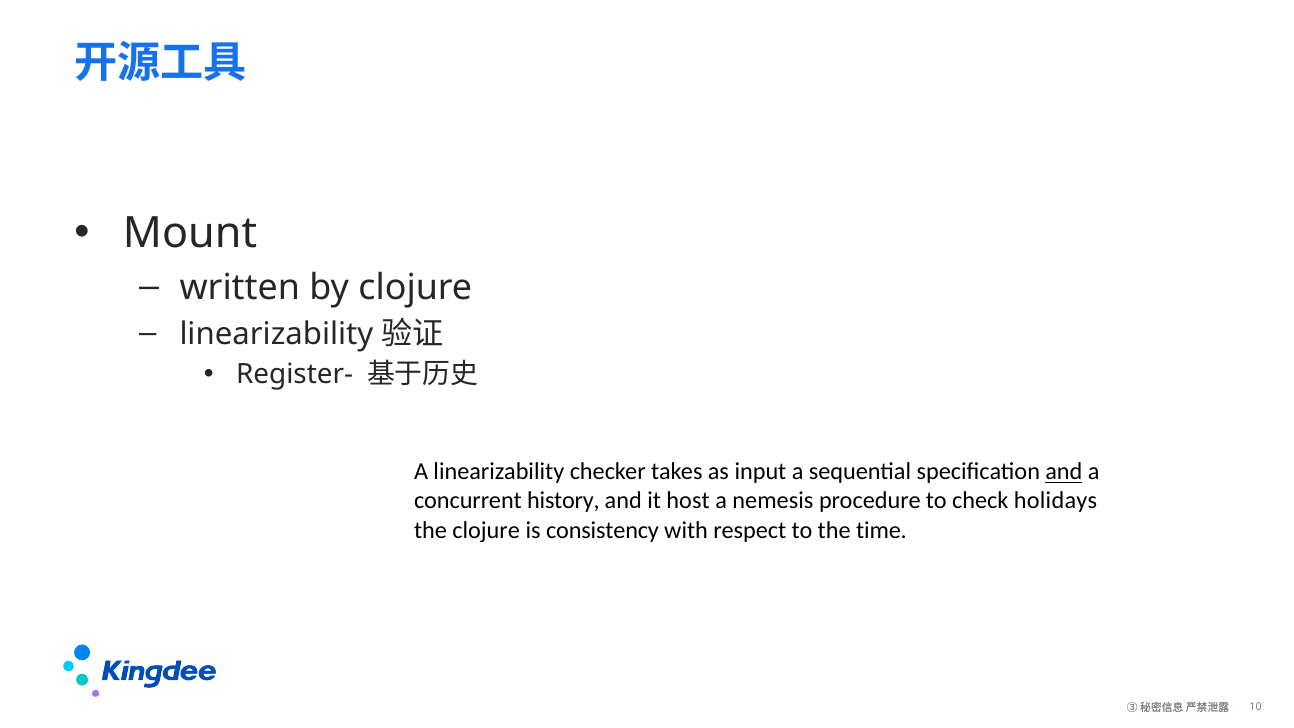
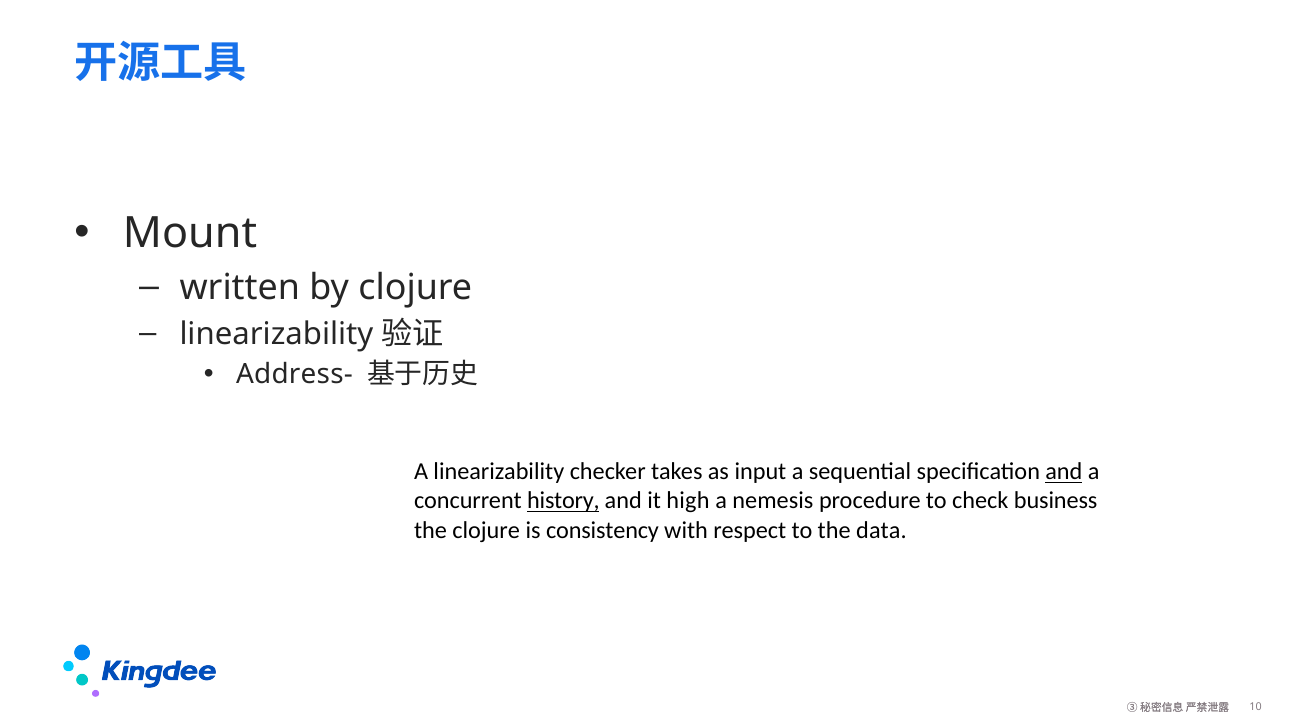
Register-: Register- -> Address- (294, 374)
history underline: none -> present (563, 501)
host: host -> high (688, 501)
holidays: holidays -> business (1056, 501)
time: time -> data (881, 530)
